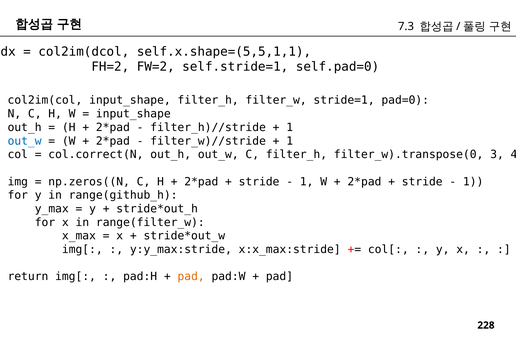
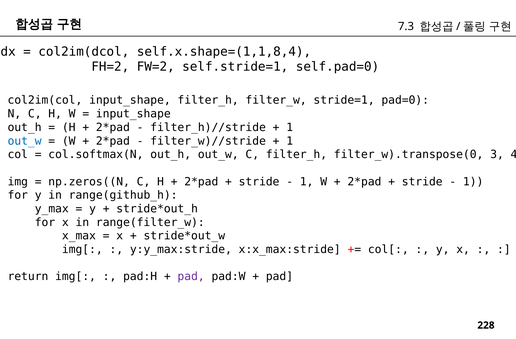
self.x.shape=(5,5,1,1: self.x.shape=(5,5,1,1 -> self.x.shape=(1,1,8,4 (224, 52)
col.correct(N: col.correct(N -> col.softmax(N (96, 154)
pad colour: orange -> purple (191, 276)
